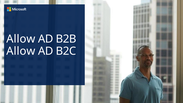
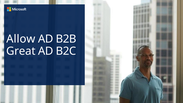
Allow: Allow -> Great (21, 51)
